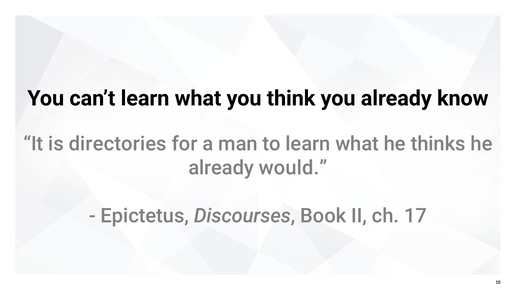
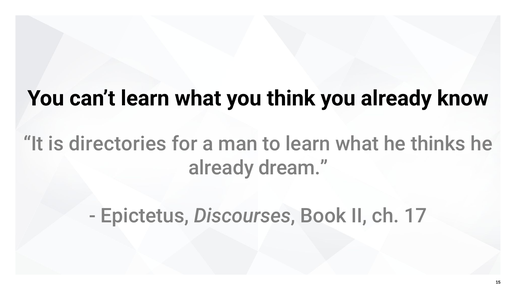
would: would -> dream (293, 168)
